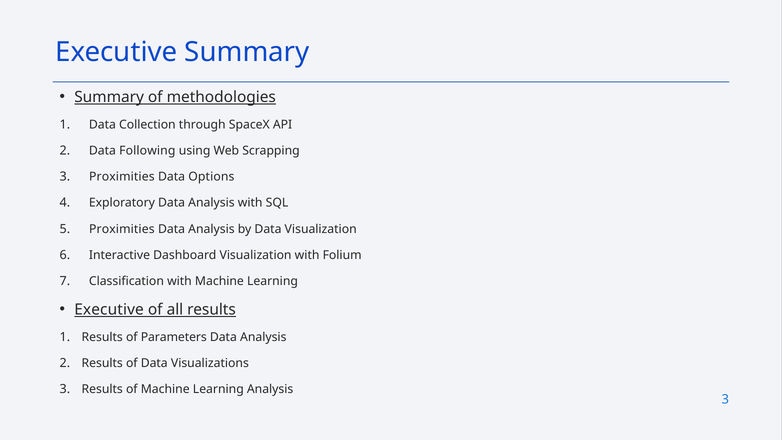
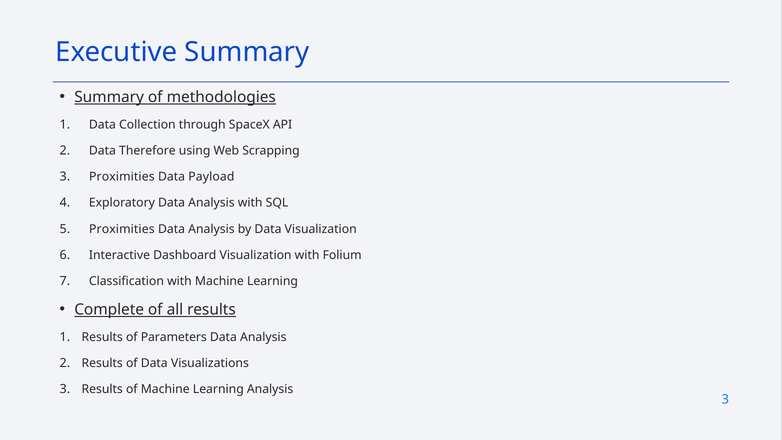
Following: Following -> Therefore (147, 151)
Options: Options -> Payload (211, 177)
Executive: Executive -> Complete (109, 309)
